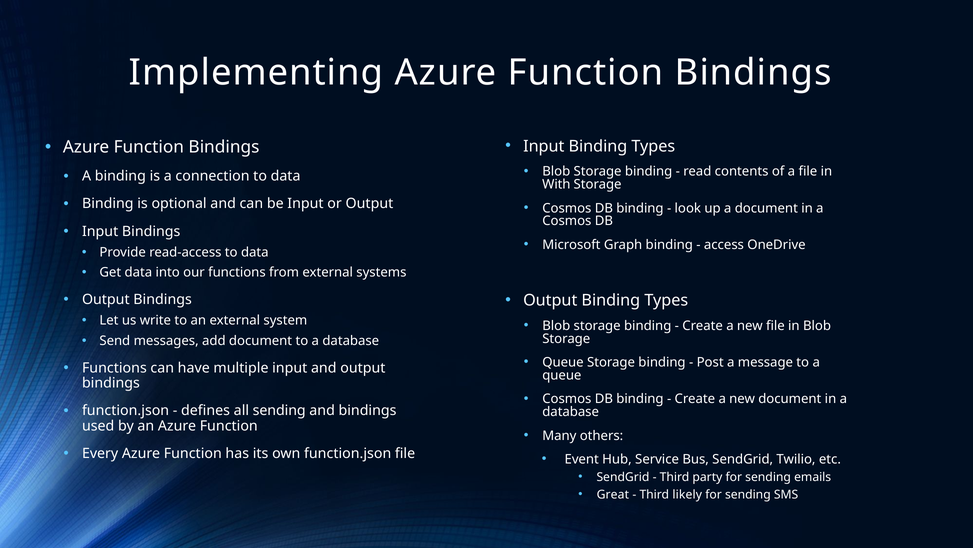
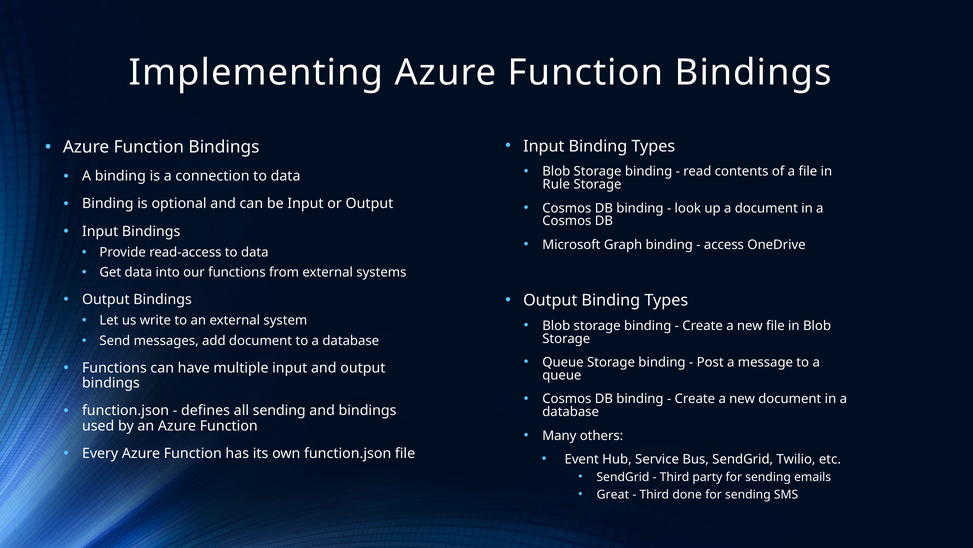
With: With -> Rule (556, 184)
likely: likely -> done (687, 494)
